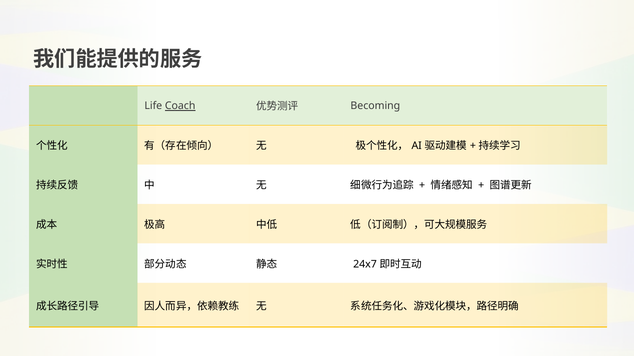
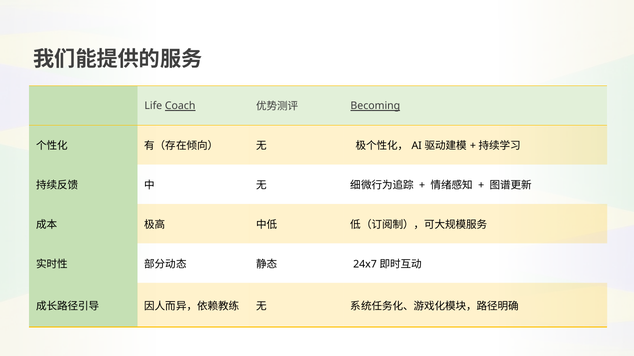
Becoming underline: none -> present (375, 106)
